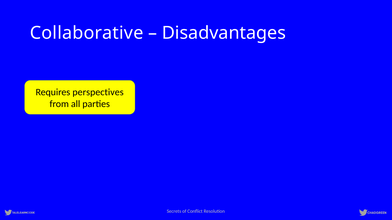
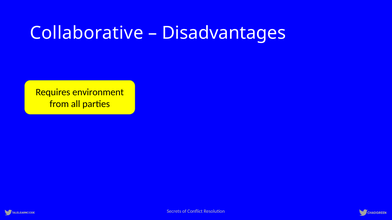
perspectives: perspectives -> environment (98, 92)
